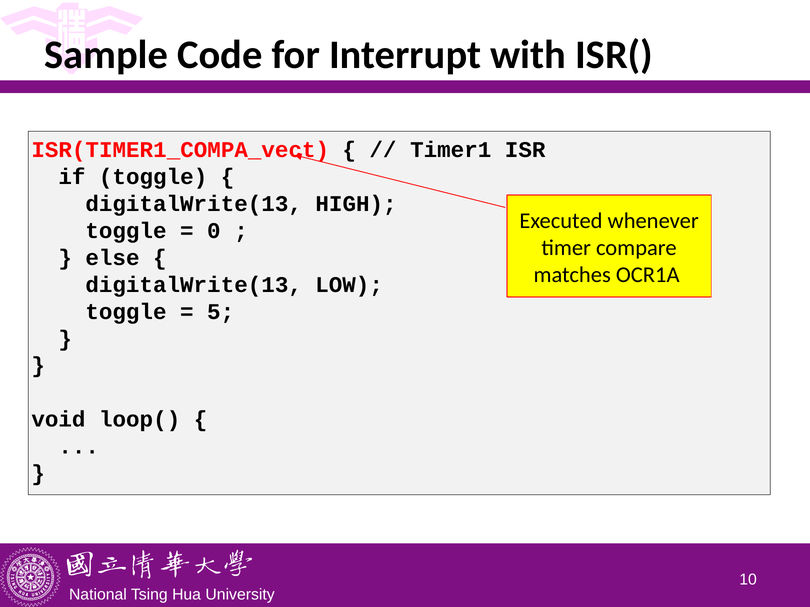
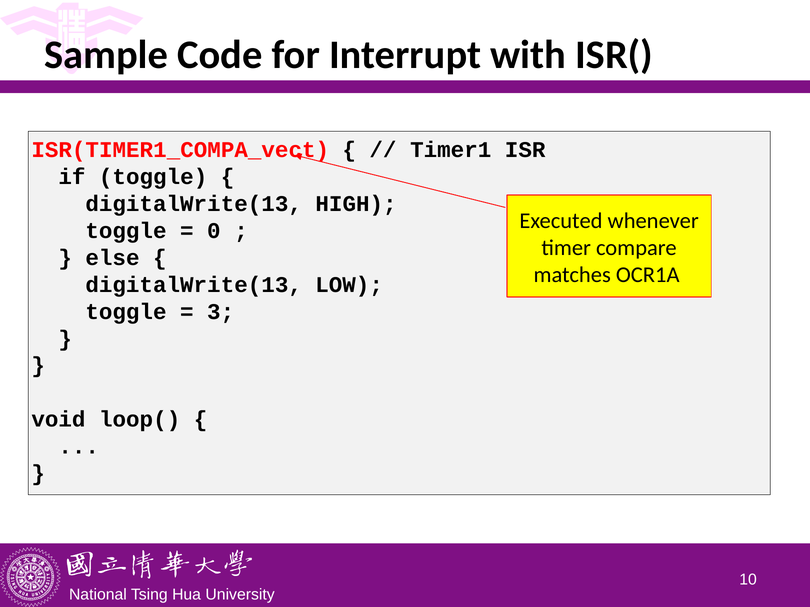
5: 5 -> 3 (221, 312)
